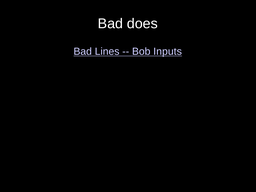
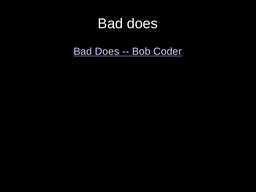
Lines: Lines -> Does (107, 51)
Inputs: Inputs -> Coder (168, 51)
